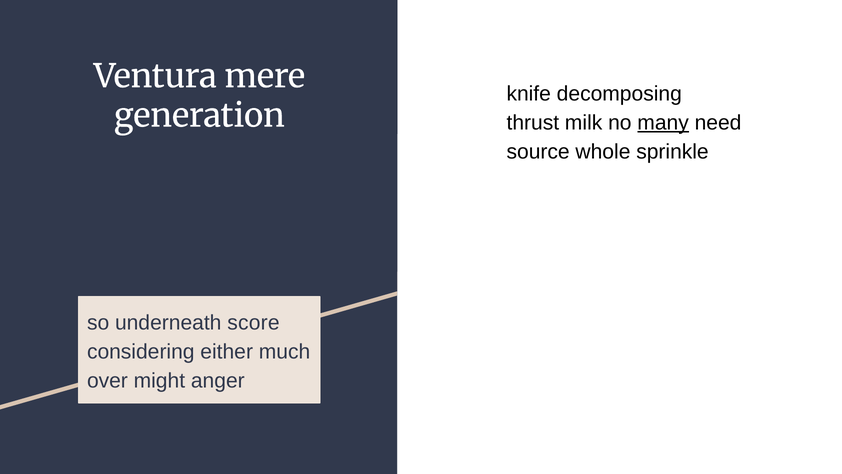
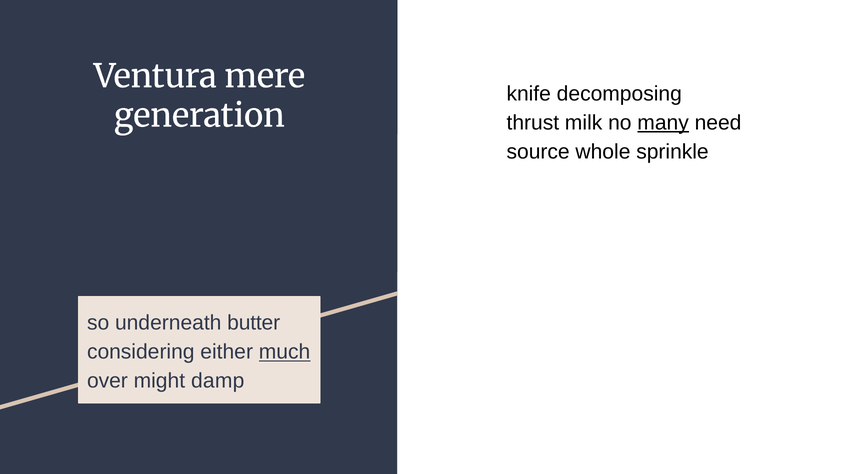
score: score -> butter (254, 323)
much underline: none -> present (285, 352)
anger: anger -> damp (218, 381)
